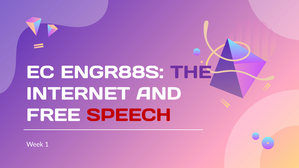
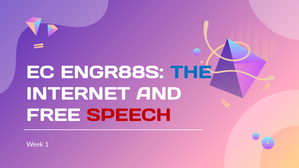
THE colour: purple -> blue (191, 73)
